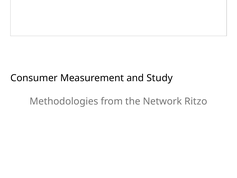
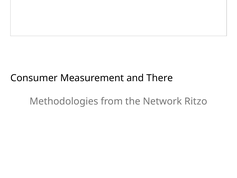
Study: Study -> There (160, 78)
